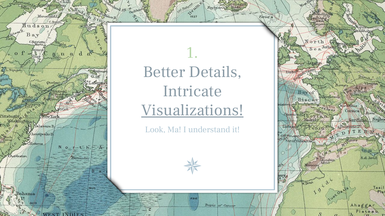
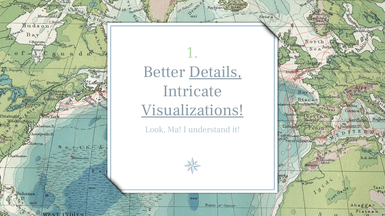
Details underline: none -> present (215, 72)
